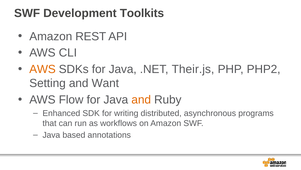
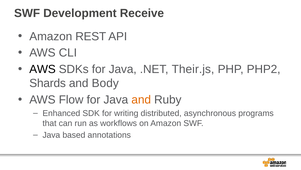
Toolkits: Toolkits -> Receive (142, 13)
AWS colour: orange -> black (42, 69)
Setting: Setting -> Shards (48, 83)
Want: Want -> Body (105, 83)
